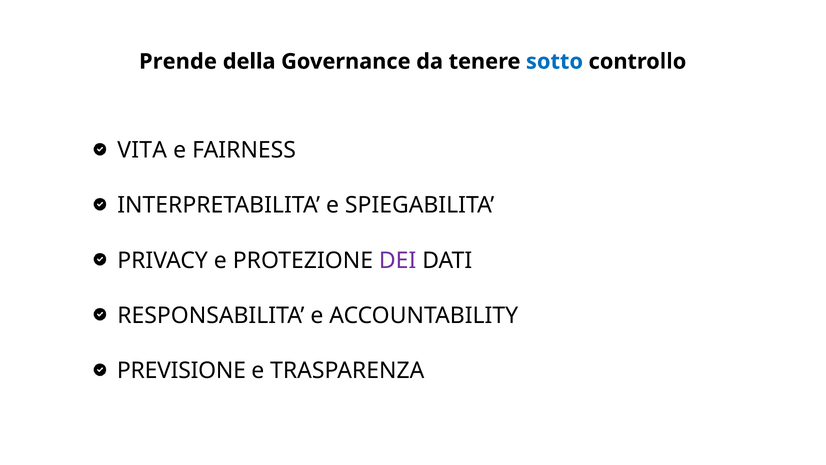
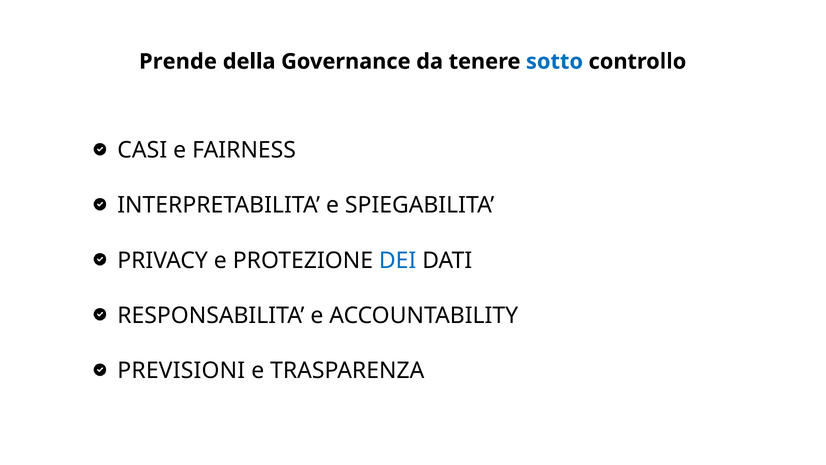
VITA: VITA -> CASI (142, 150)
DEI colour: purple -> blue (398, 260)
PREVISIONE: PREVISIONE -> PREVISIONI (181, 370)
